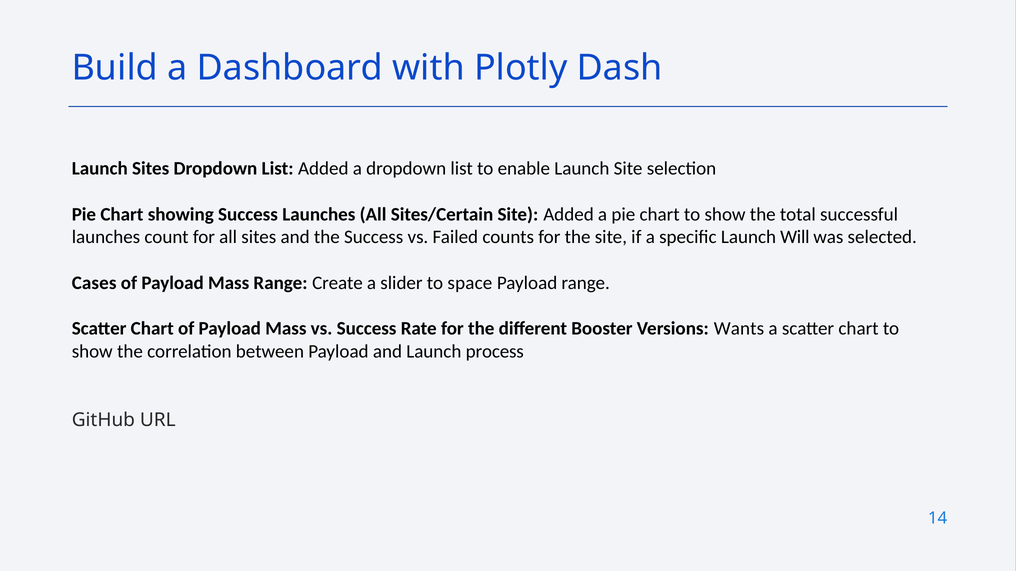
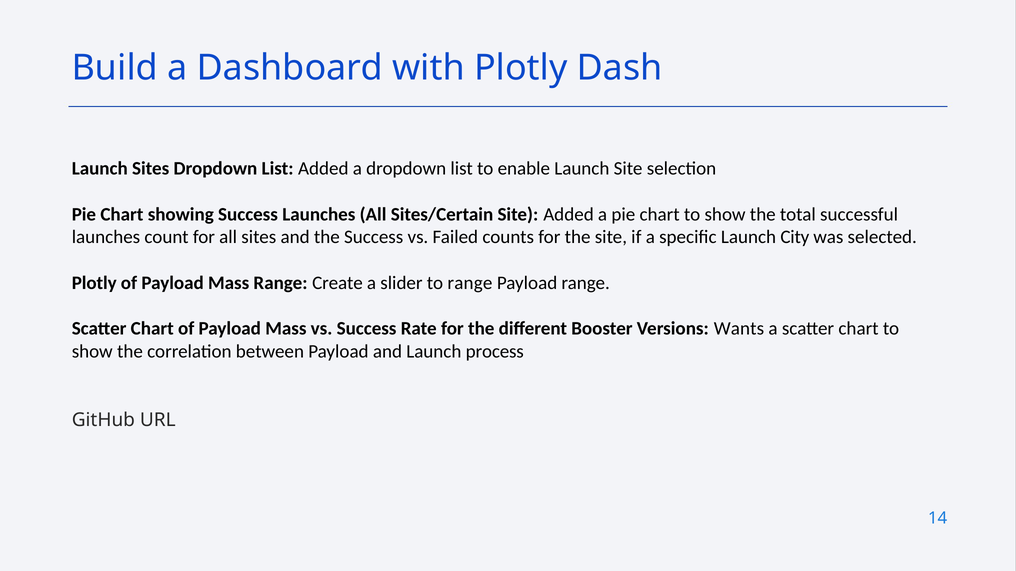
Will: Will -> City (795, 237)
Cases: Cases -> Plotly (94, 283)
to space: space -> range (470, 283)
